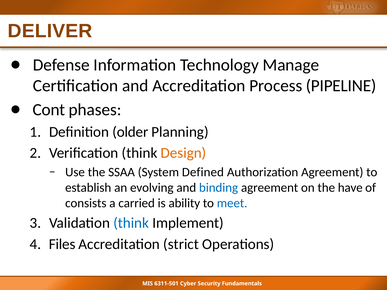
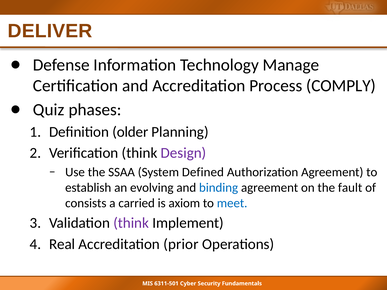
PIPELINE: PIPELINE -> COMPLY (341, 86)
Cont: Cont -> Quiz (49, 110)
Design colour: orange -> purple (184, 153)
have: have -> fault (350, 188)
ability: ability -> axiom (184, 203)
think colour: blue -> purple (131, 223)
Files: Files -> Real (62, 244)
strict: strict -> prior (181, 244)
